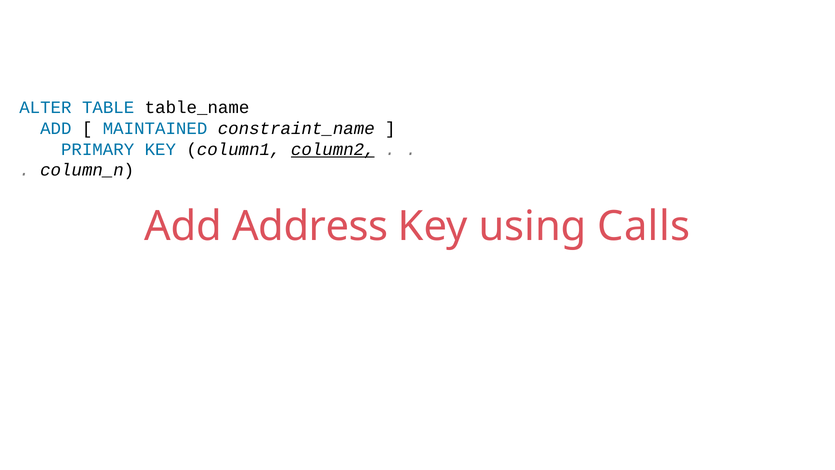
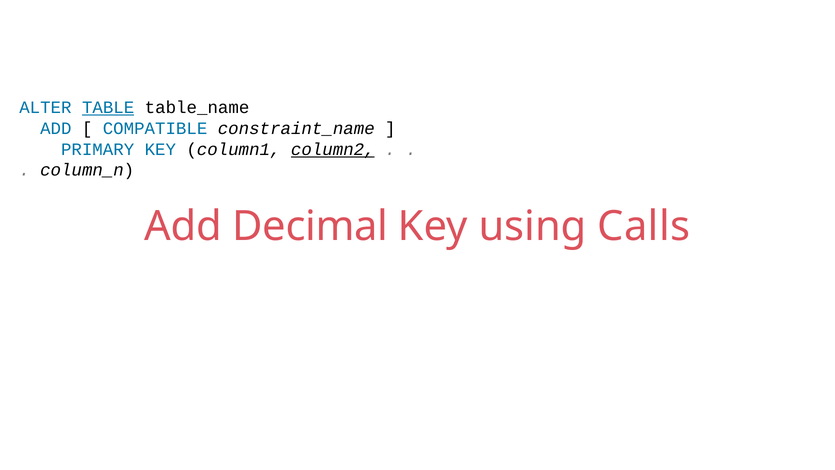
TABLE underline: none -> present (108, 107)
MAINTAINED: MAINTAINED -> COMPATIBLE (155, 128)
Address: Address -> Decimal (310, 226)
